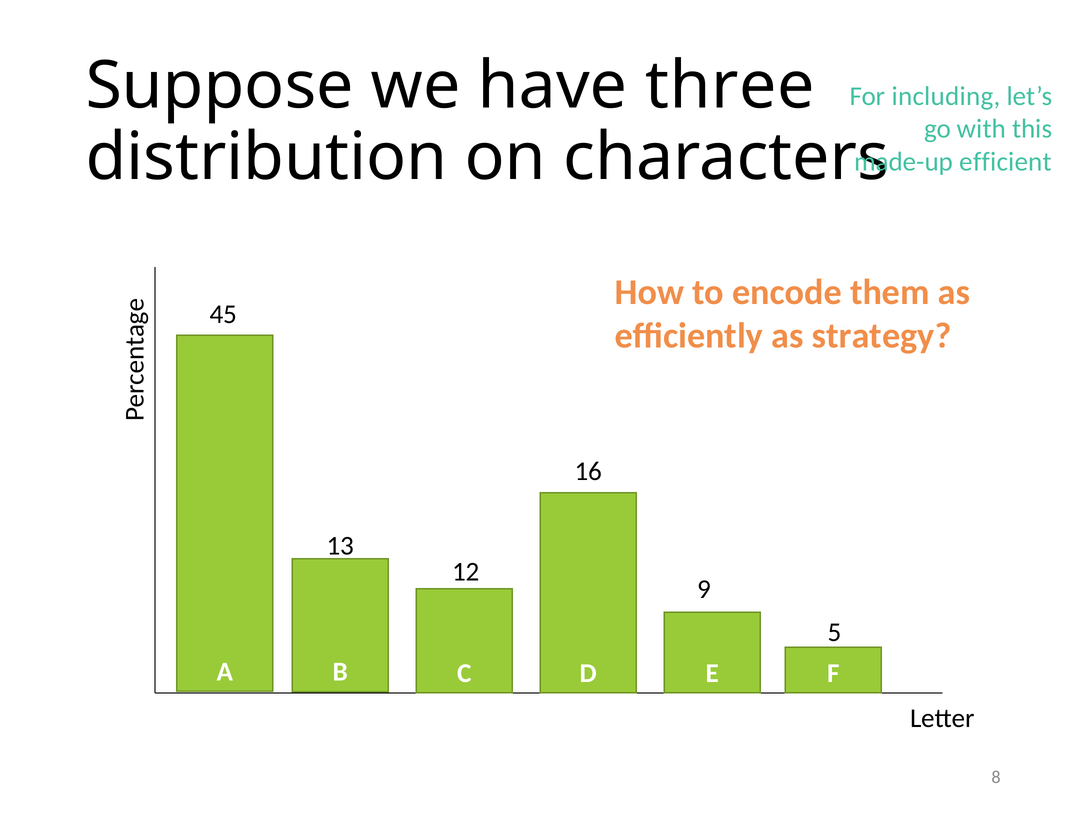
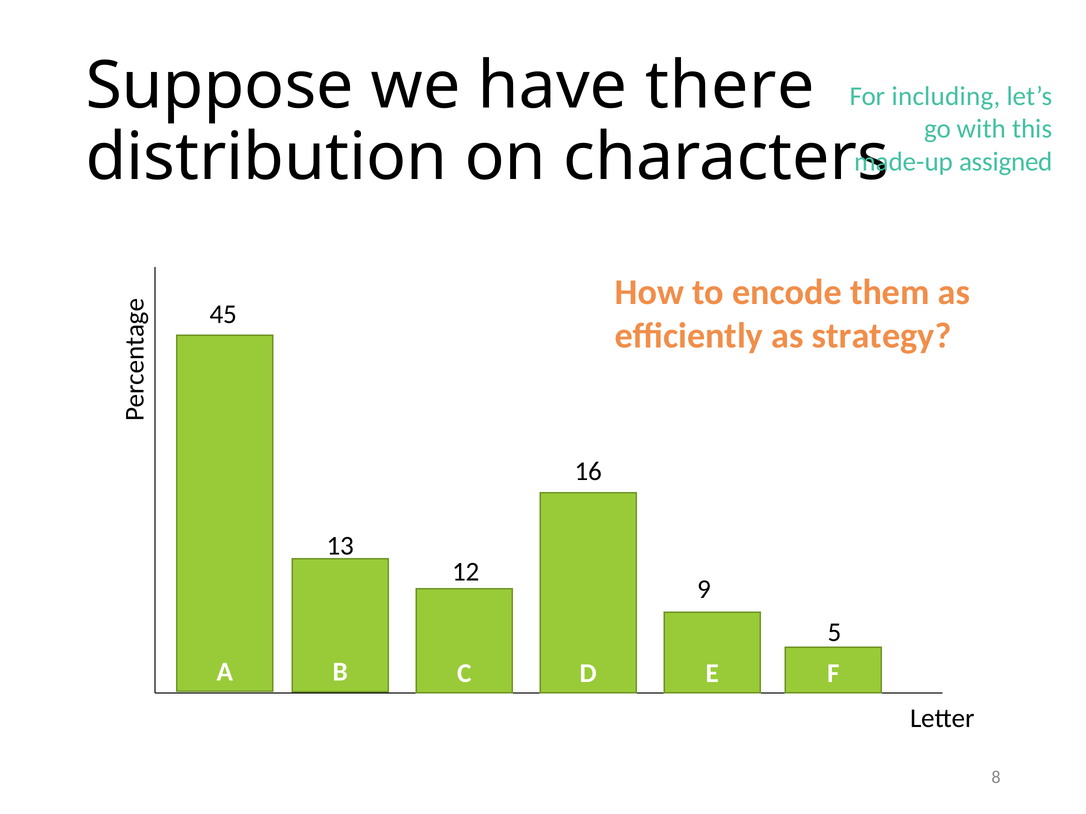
three: three -> there (730, 86)
efficient: efficient -> assigned (1006, 162)
